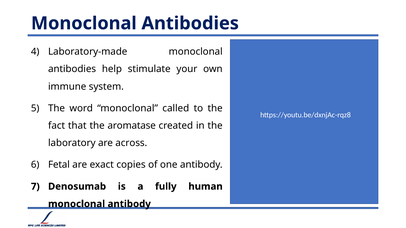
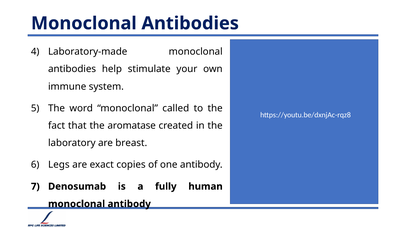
across: across -> breast (131, 143)
Fetal: Fetal -> Legs (59, 165)
